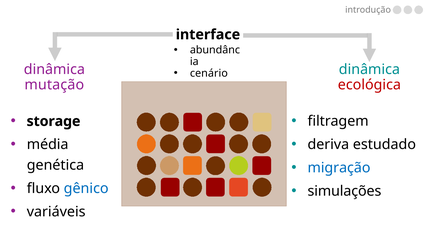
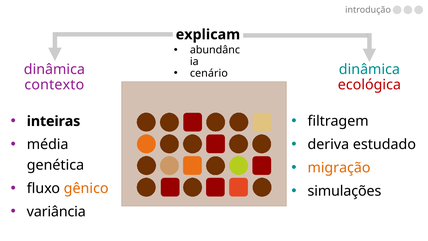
interface: interface -> explicam (208, 35)
mutação: mutação -> contexto (54, 85)
storage: storage -> inteiras (54, 121)
migração colour: blue -> orange (339, 168)
gênico colour: blue -> orange (86, 188)
variáveis: variáveis -> variância (56, 211)
